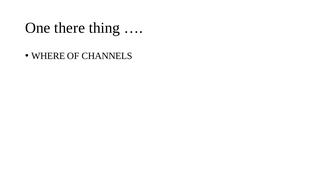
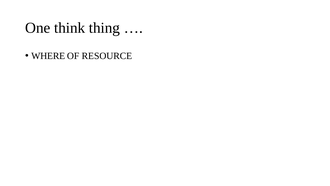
there: there -> think (70, 28)
CHANNELS: CHANNELS -> RESOURCE (107, 56)
